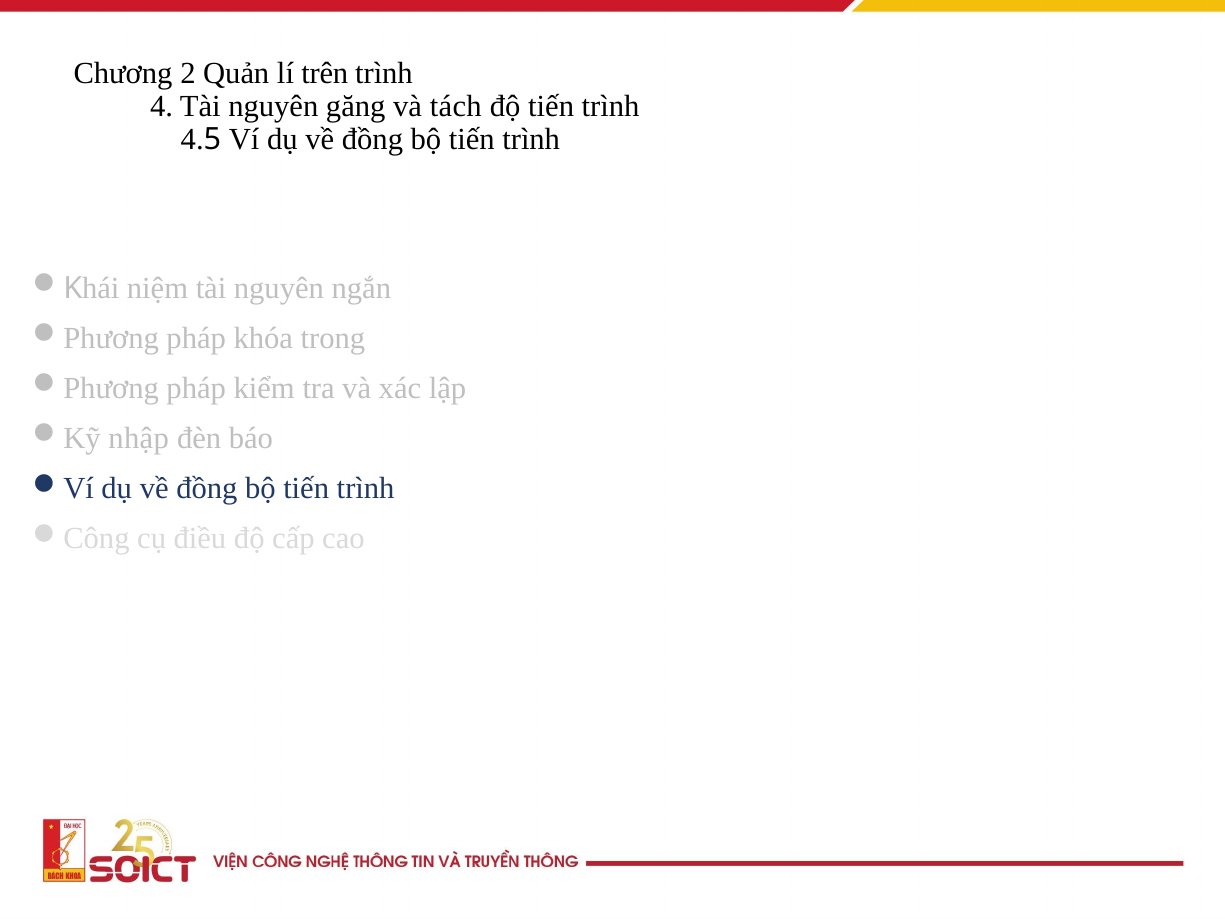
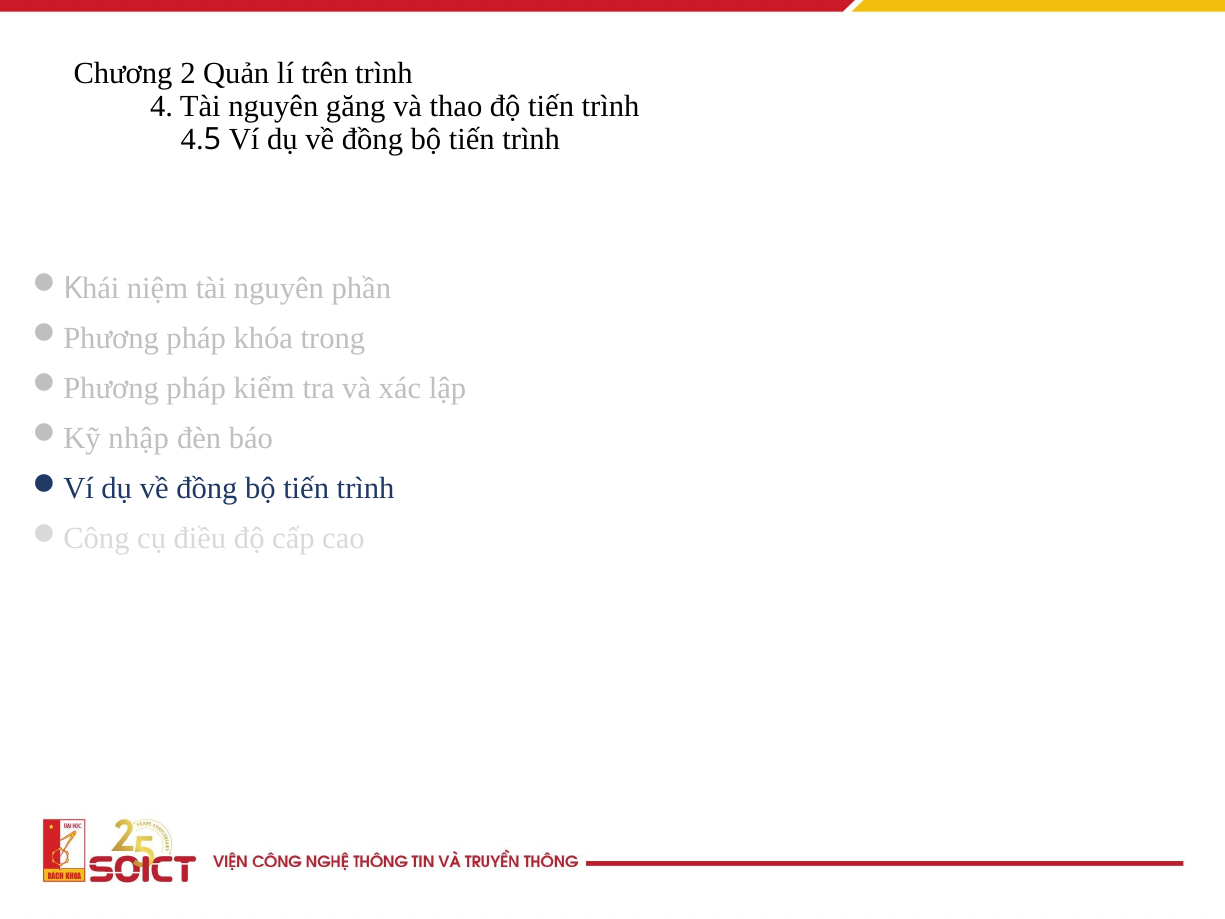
tách: tách -> thao (456, 106)
ngắn: ngắn -> phần (361, 288)
